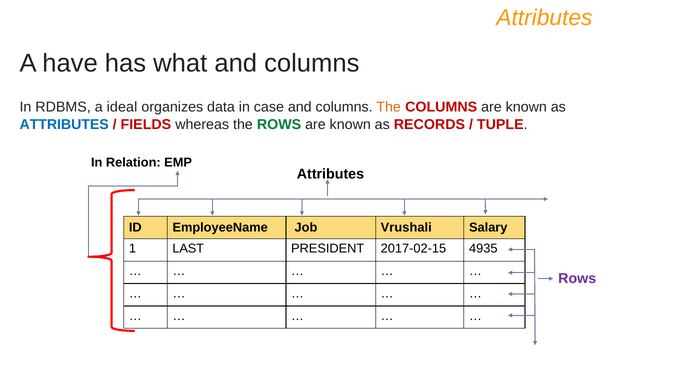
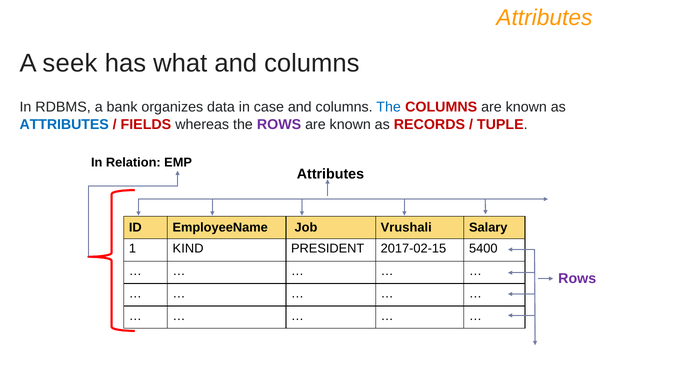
have: have -> seek (70, 63)
ideal: ideal -> bank (122, 107)
The colour: orange -> blue (389, 107)
ROWS colour: green -> purple (279, 124)
LAST: LAST -> KIND (188, 249)
4935: 4935 -> 5400 (483, 249)
